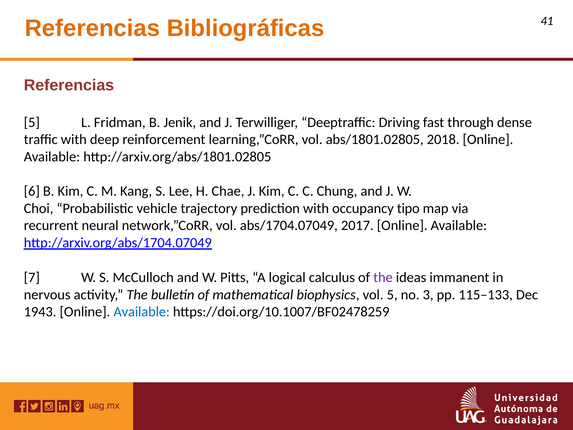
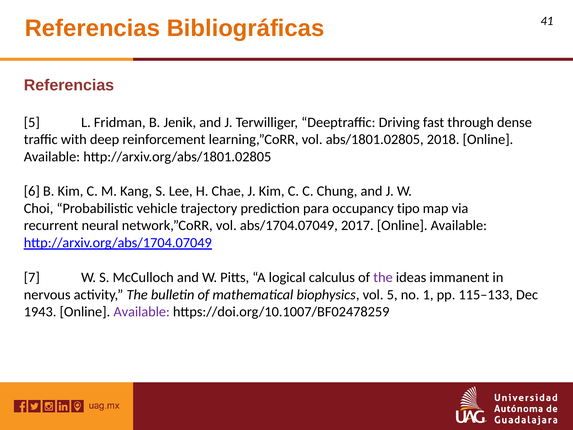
prediction with: with -> para (316, 208)
3: 3 -> 1 (428, 294)
Available colour: blue -> purple (142, 312)
